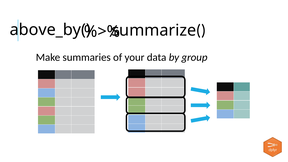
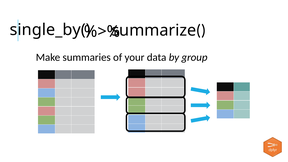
above_by(: above_by( -> single_by( (50, 30)
